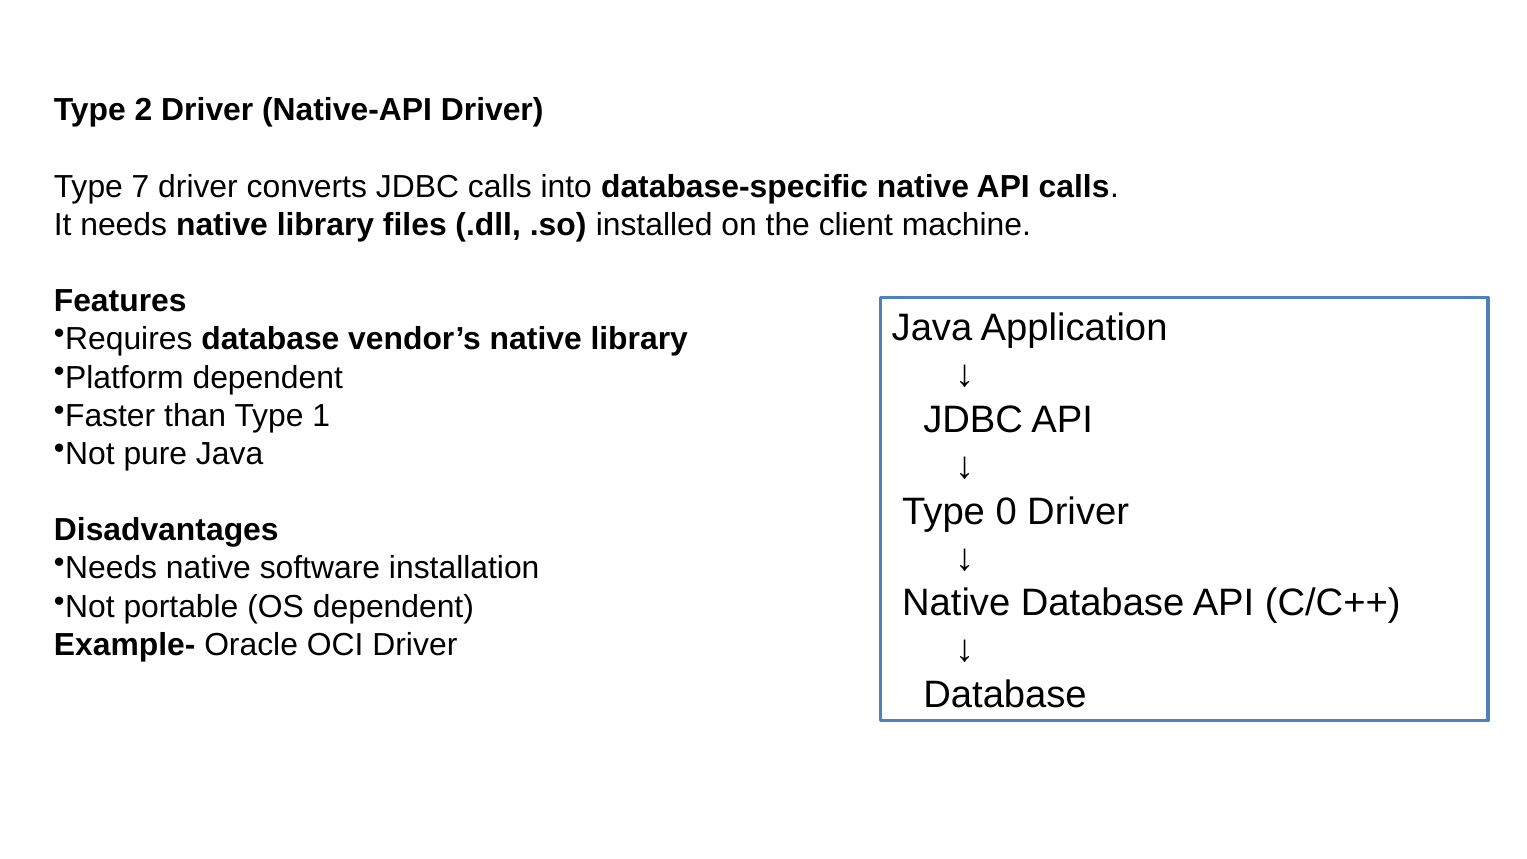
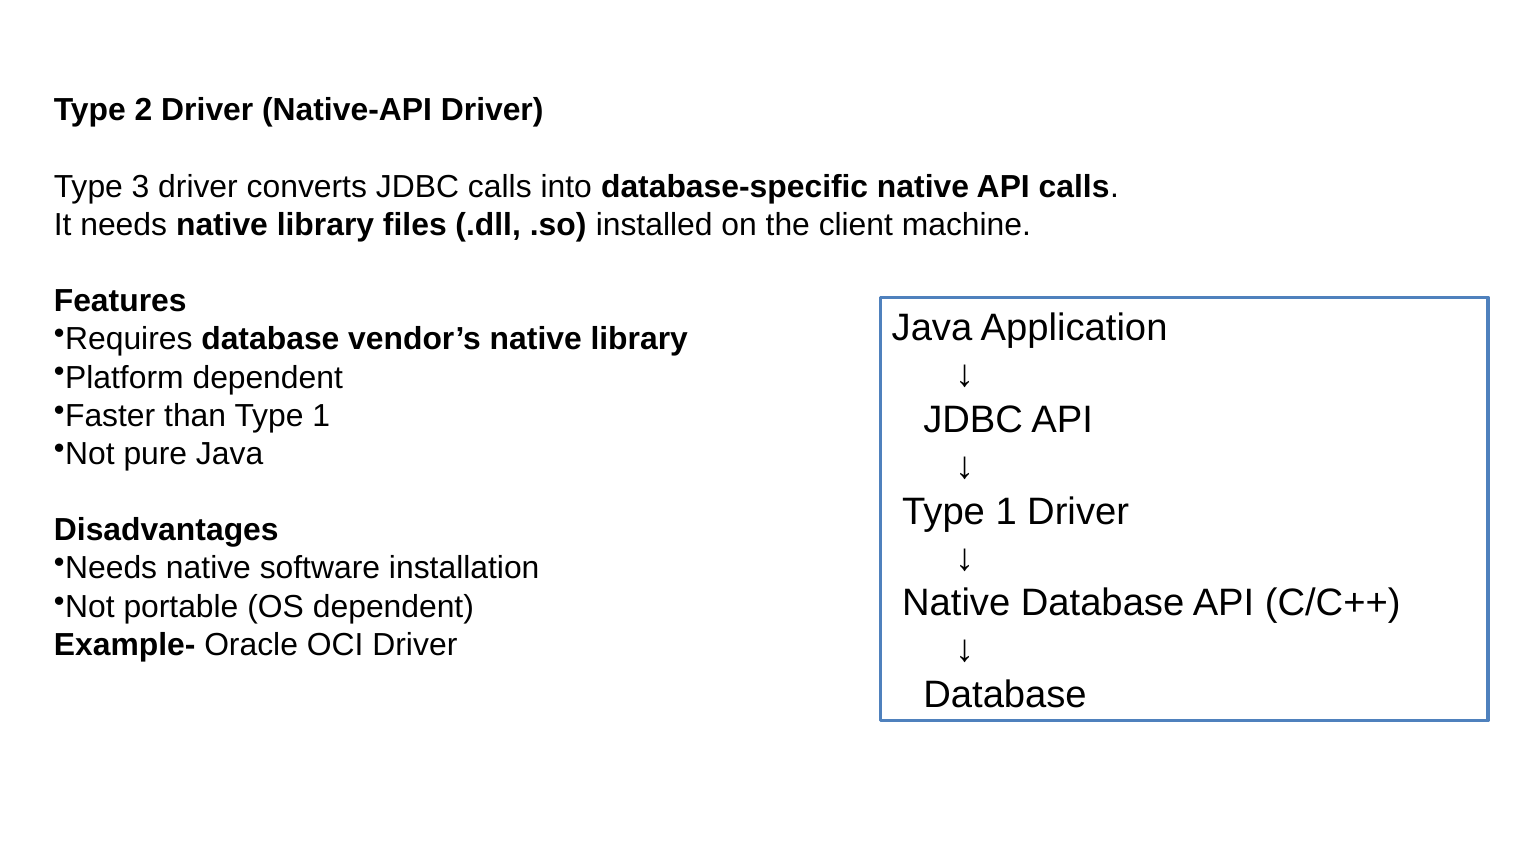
7: 7 -> 3 (141, 187)
0: 0 -> 1 (1006, 512)
